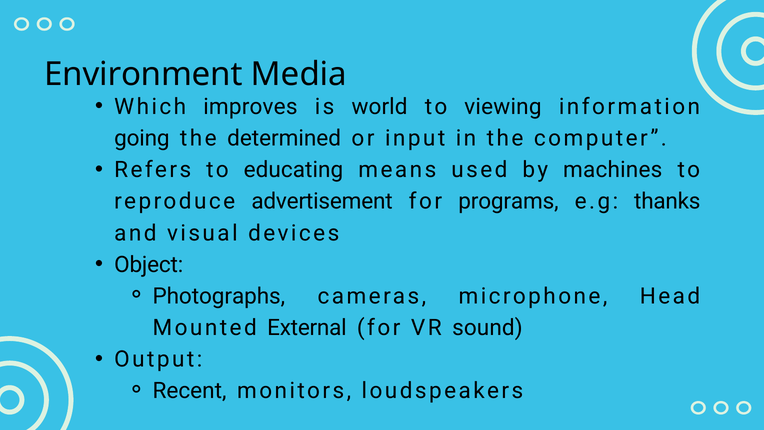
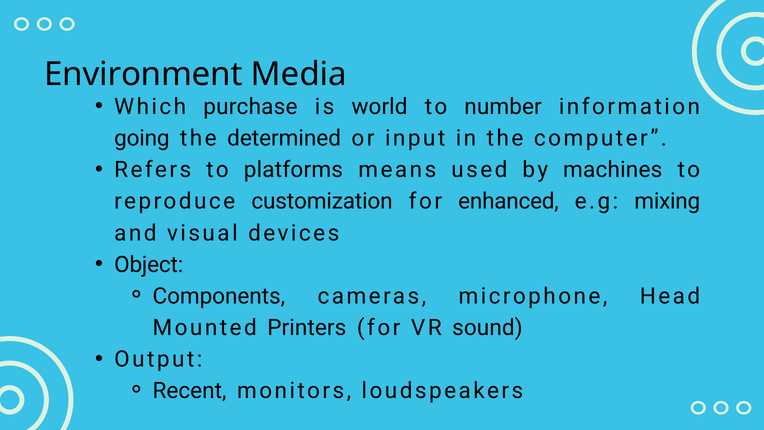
improves: improves -> purchase (250, 107)
viewing: viewing -> number (503, 107)
educating: educating -> platforms (293, 170)
advertisement: advertisement -> customization (322, 201)
programs: programs -> enhanced (508, 201)
thanks: thanks -> mixing (667, 201)
Photographs: Photographs -> Components (219, 296)
External: External -> Printers (307, 328)
